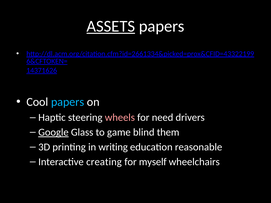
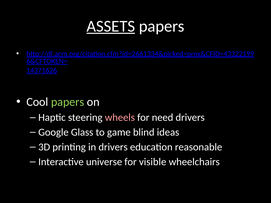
papers colour: light blue -> light green (68, 102)
Google underline: present -> none (53, 132)
them: them -> ideas (168, 132)
in writing: writing -> drivers (113, 147)
creating: creating -> universe (104, 162)
myself: myself -> visible (153, 162)
